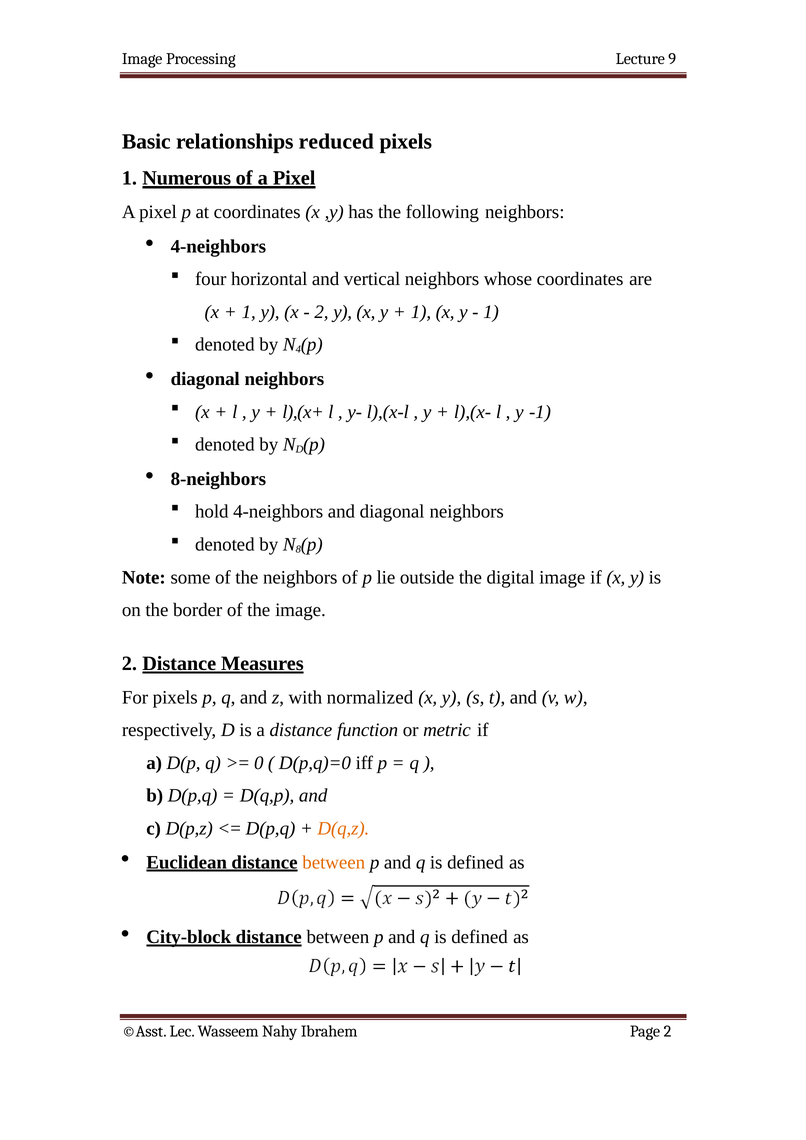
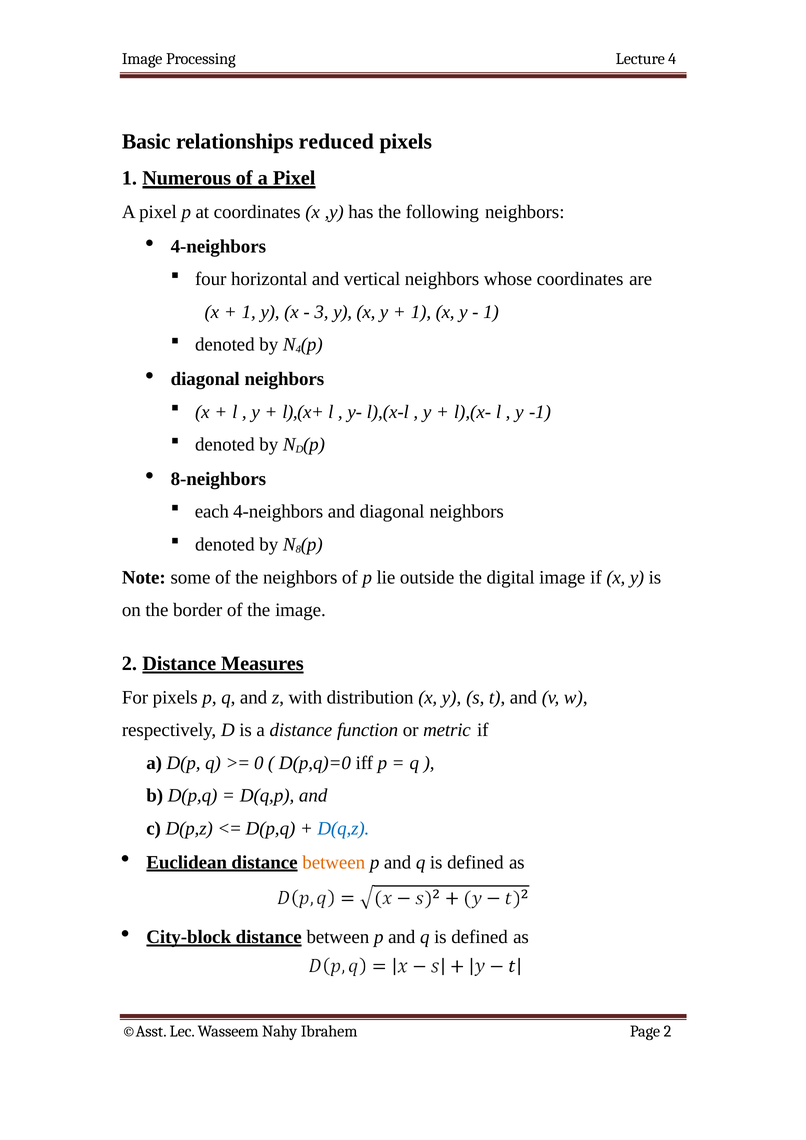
Lecture 9: 9 -> 4 (672, 59)
2: 2 -> 3 (321, 312)
hold: hold -> each (212, 512)
normalized: normalized -> distribution (370, 698)
D(q,z colour: orange -> blue (343, 829)
